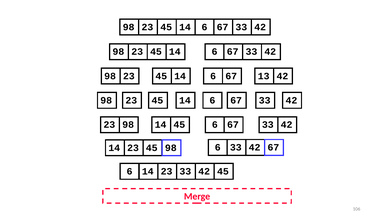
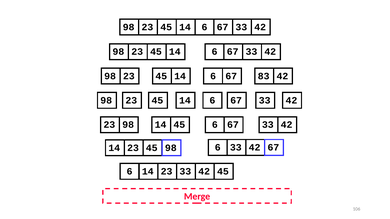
13: 13 -> 83 (264, 76)
